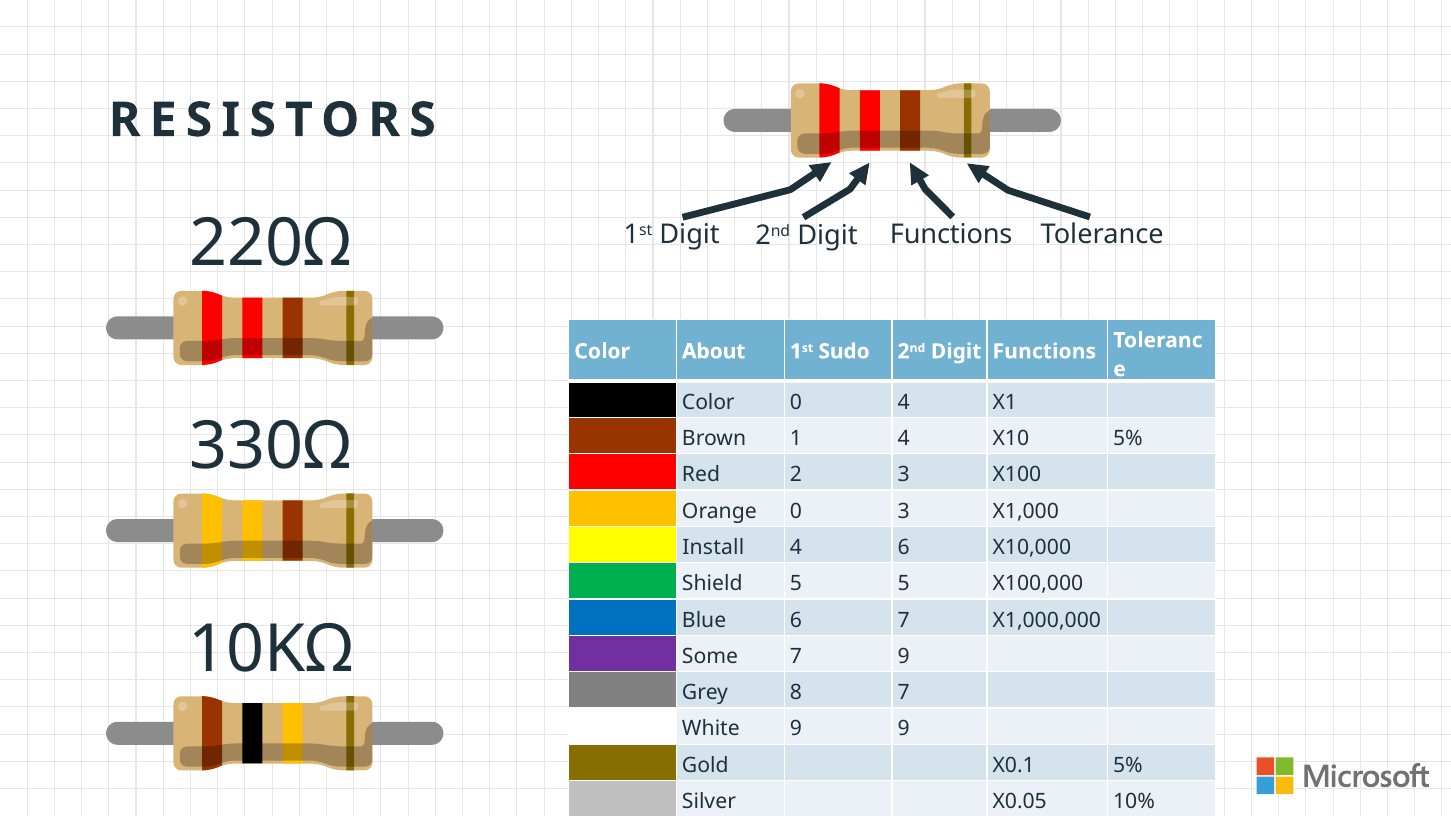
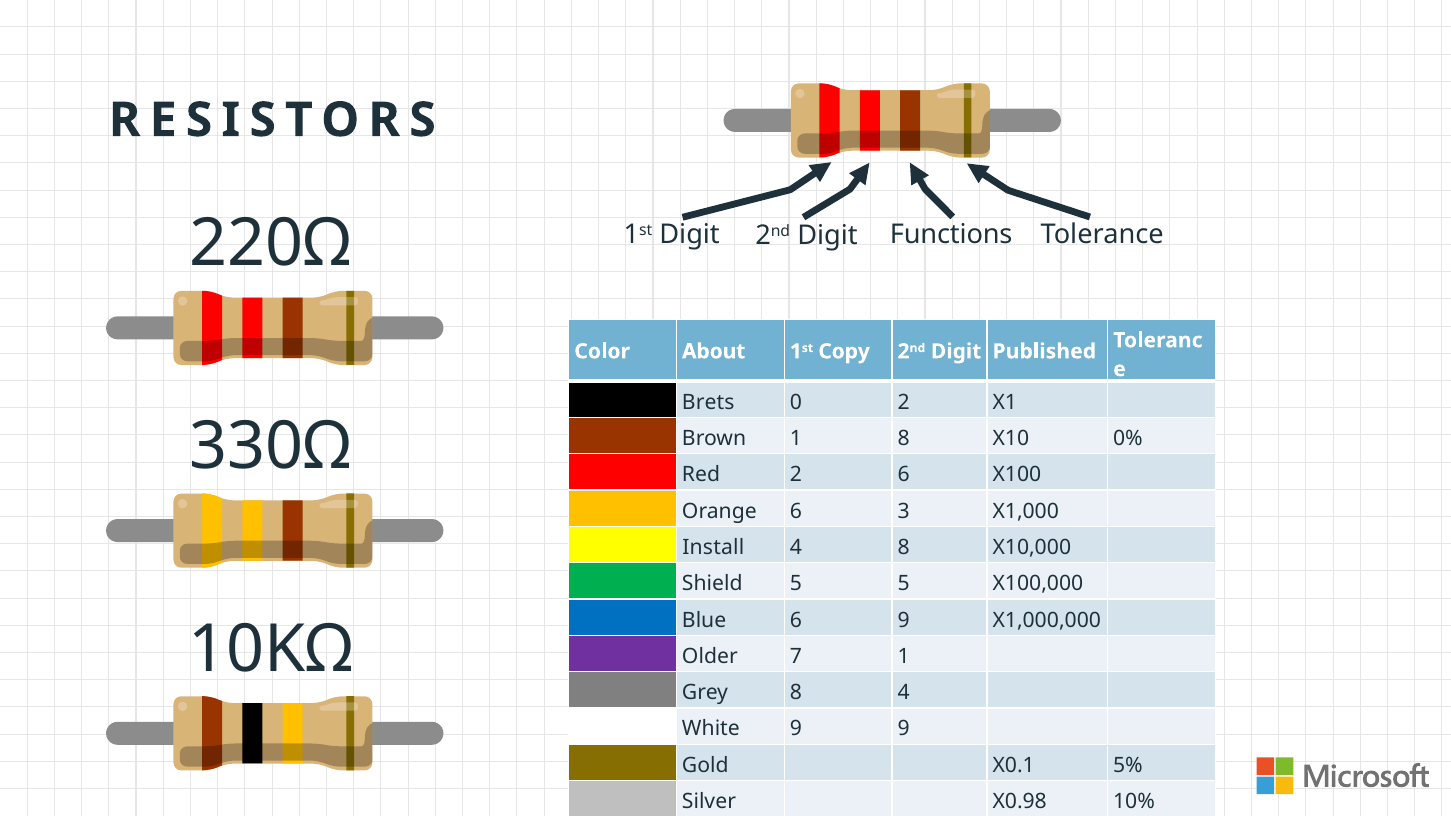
Sudo: Sudo -> Copy (844, 351)
Functions: Functions -> Published (1044, 351)
Color: Color -> Brets (708, 402)
0 4: 4 -> 2 (904, 402)
1 4: 4 -> 8 (904, 439)
X10 5%: 5% -> 0% (1128, 439)
2 3: 3 -> 6 (904, 475)
Orange 0: 0 -> 6 (796, 511)
4 6: 6 -> 8 (904, 548)
6 7: 7 -> 9 (904, 620)
Some: Some -> Older (710, 656)
7 9: 9 -> 1 (904, 656)
8 7: 7 -> 4 (904, 693)
X0.05: X0.05 -> X0.98 (1020, 802)
